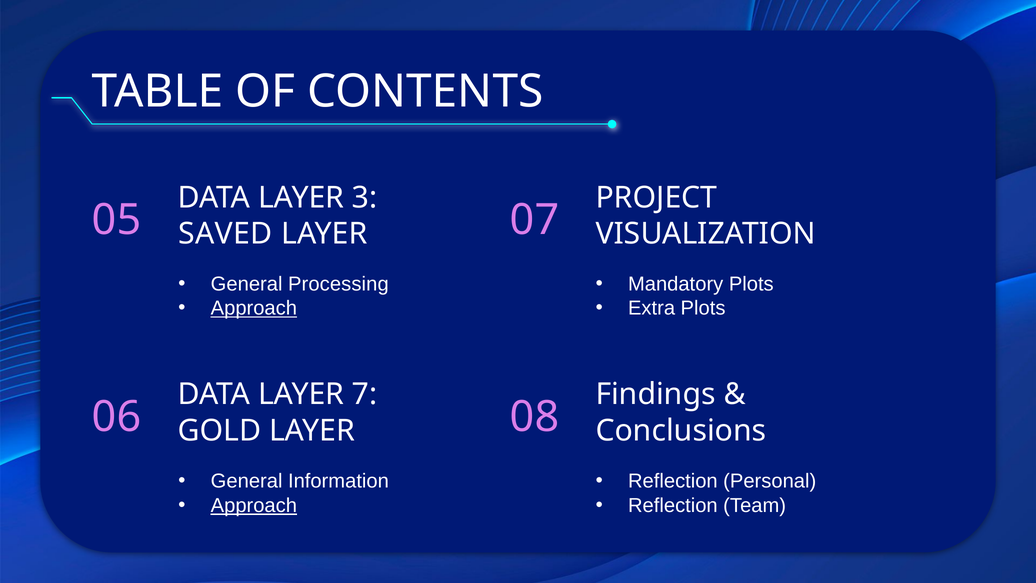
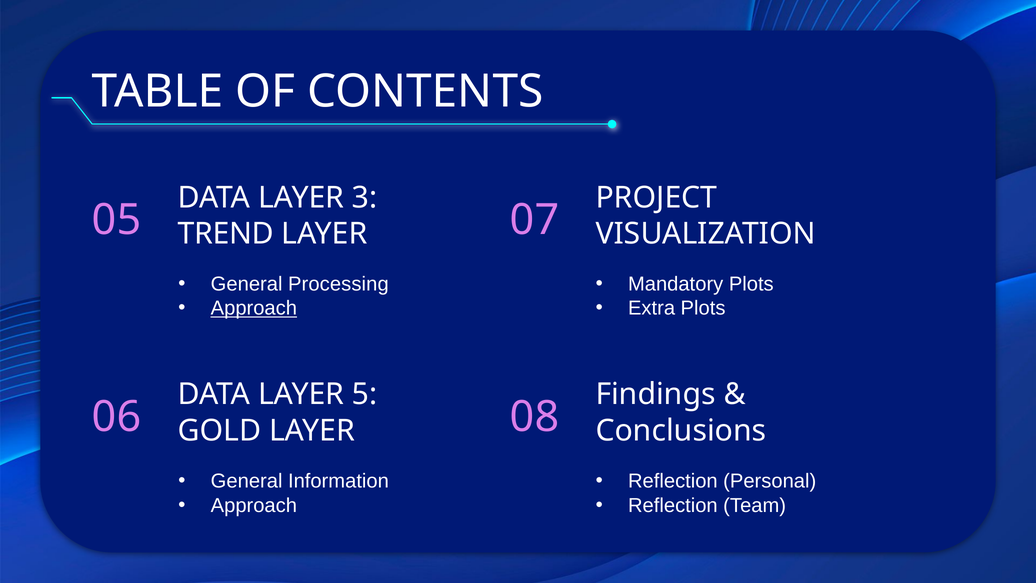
SAVED: SAVED -> TREND (226, 234)
7: 7 -> 5 (365, 394)
Approach underline: present -> none (254, 505)
